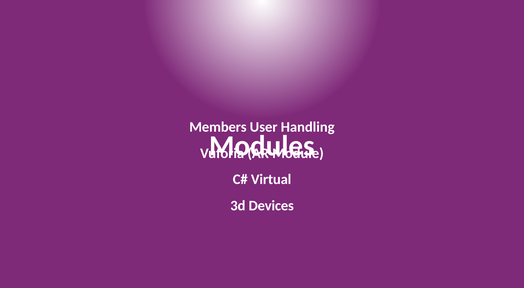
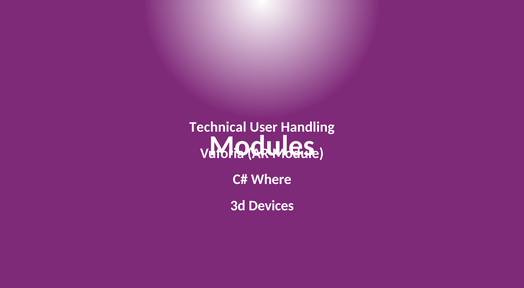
Members: Members -> Technical (218, 127)
Virtual: Virtual -> Where (271, 180)
